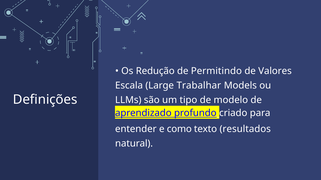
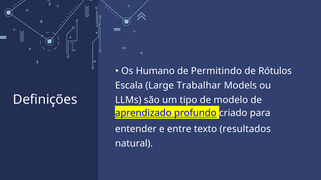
Redução: Redução -> Humano (155, 71)
Valores: Valores -> Rótulos (275, 71)
como: como -> entre (179, 129)
